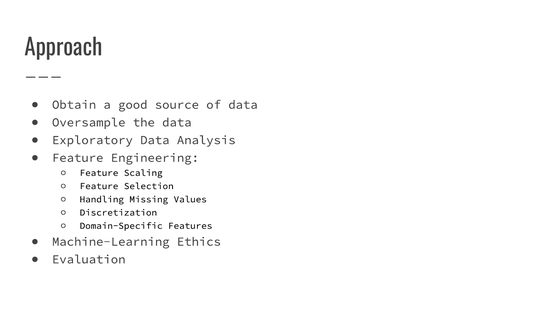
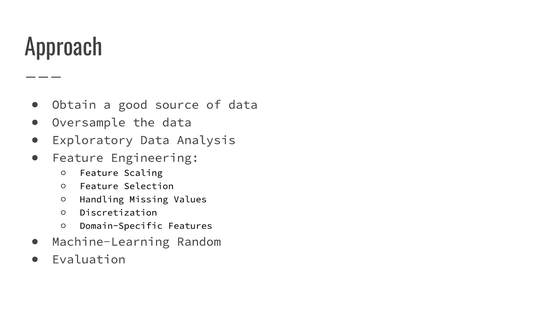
Ethics: Ethics -> Random (199, 242)
